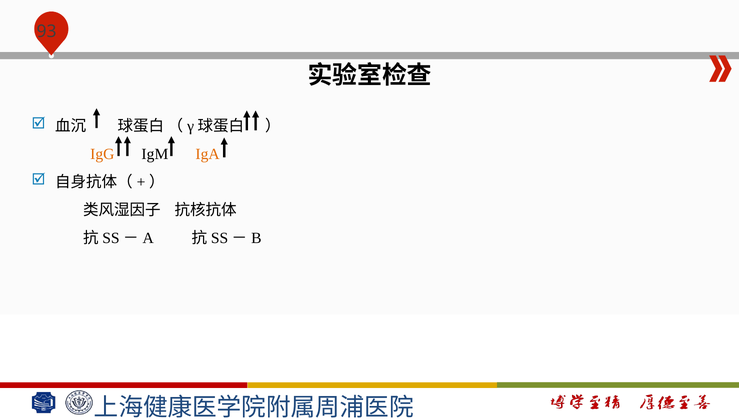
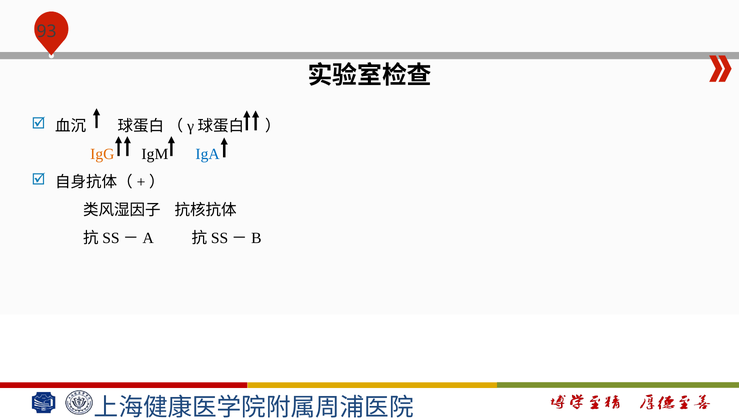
IgA colour: orange -> blue (208, 154)
